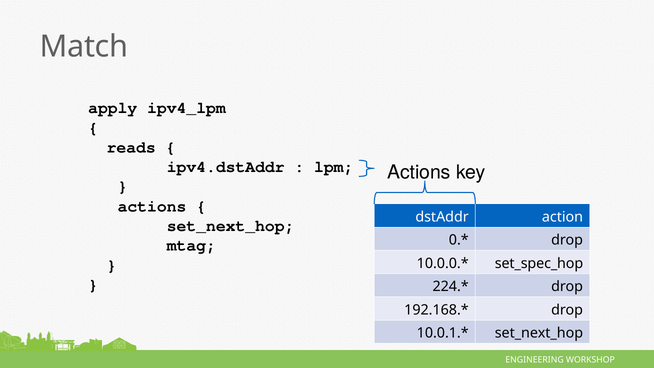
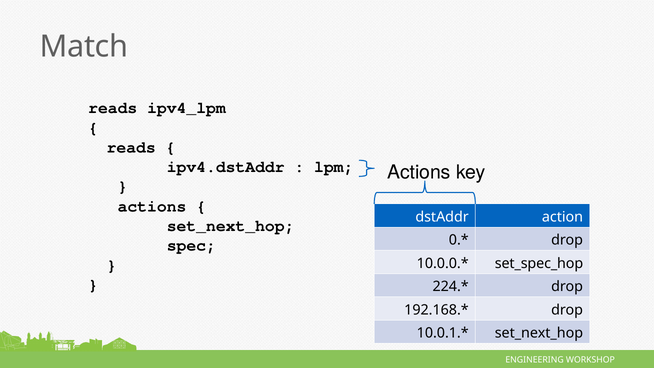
apply: apply -> reads (113, 108)
mtag: mtag -> spec (191, 245)
